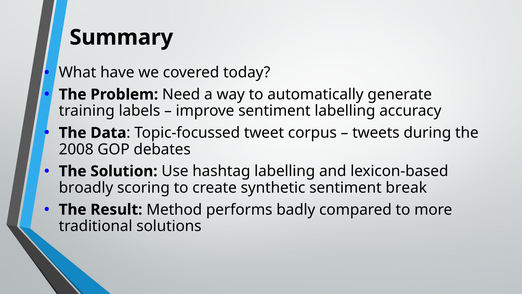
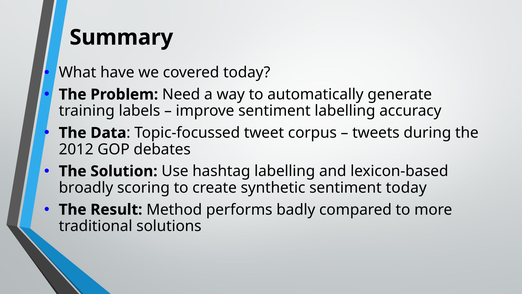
2008: 2008 -> 2012 (76, 149)
sentiment break: break -> today (406, 187)
